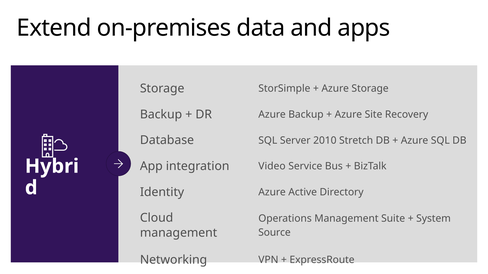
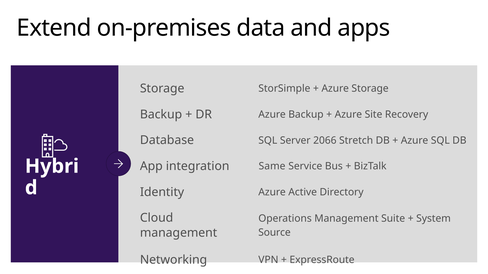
2010: 2010 -> 2066 (325, 141)
Video: Video -> Same (272, 167)
